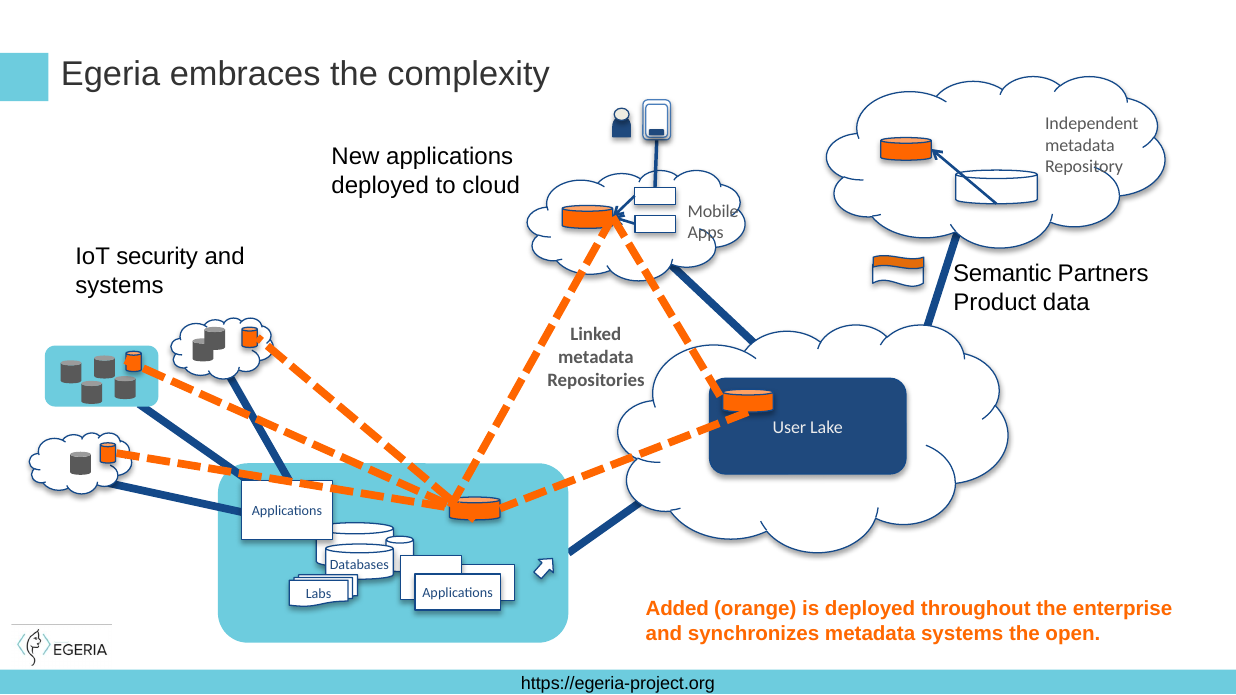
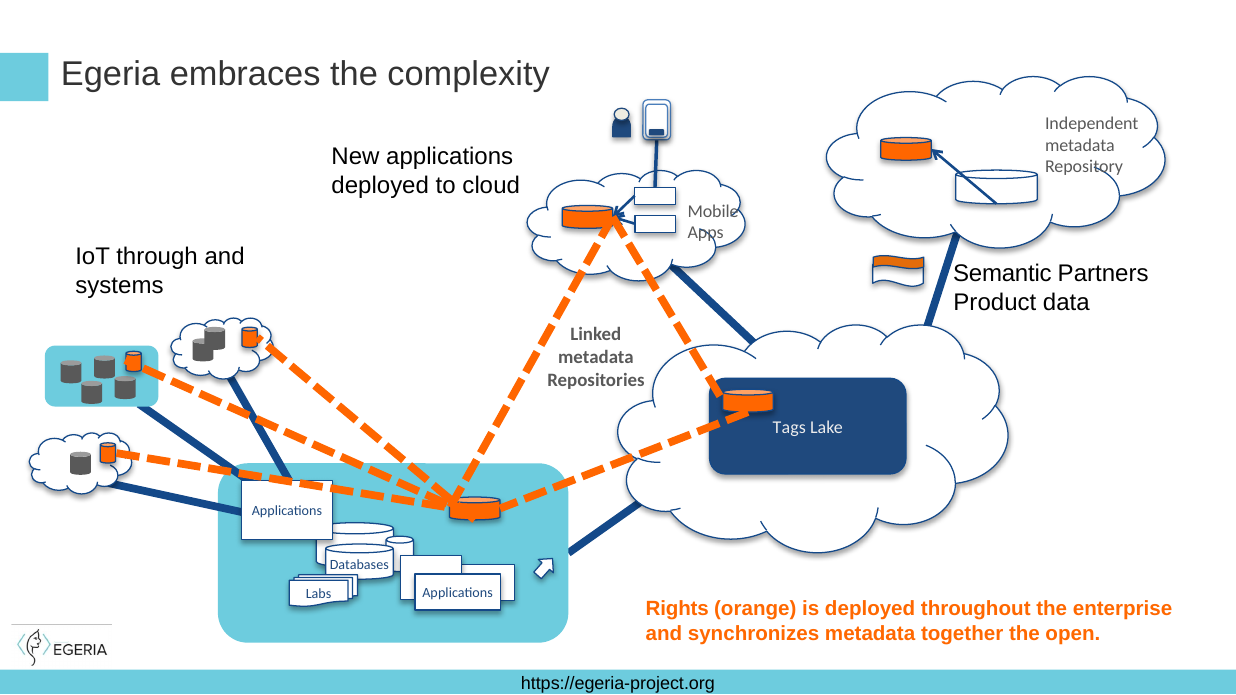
security: security -> through (157, 256)
User: User -> Tags (789, 428)
Added: Added -> Rights (677, 609)
metadata systems: systems -> together (962, 634)
